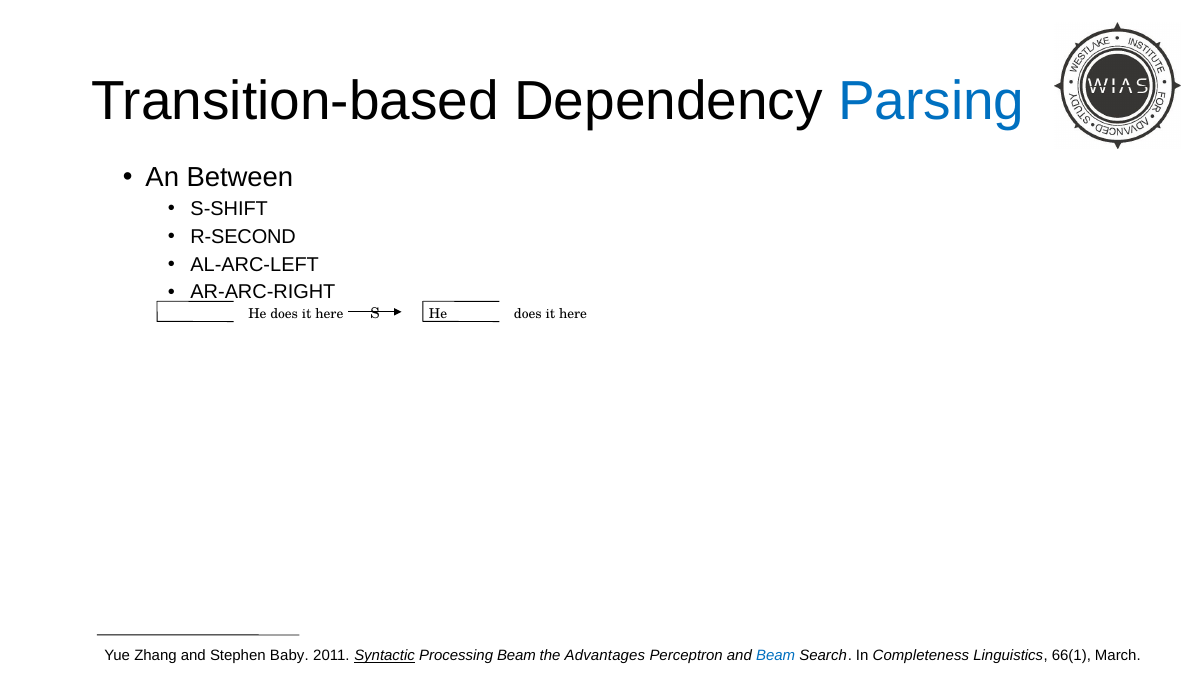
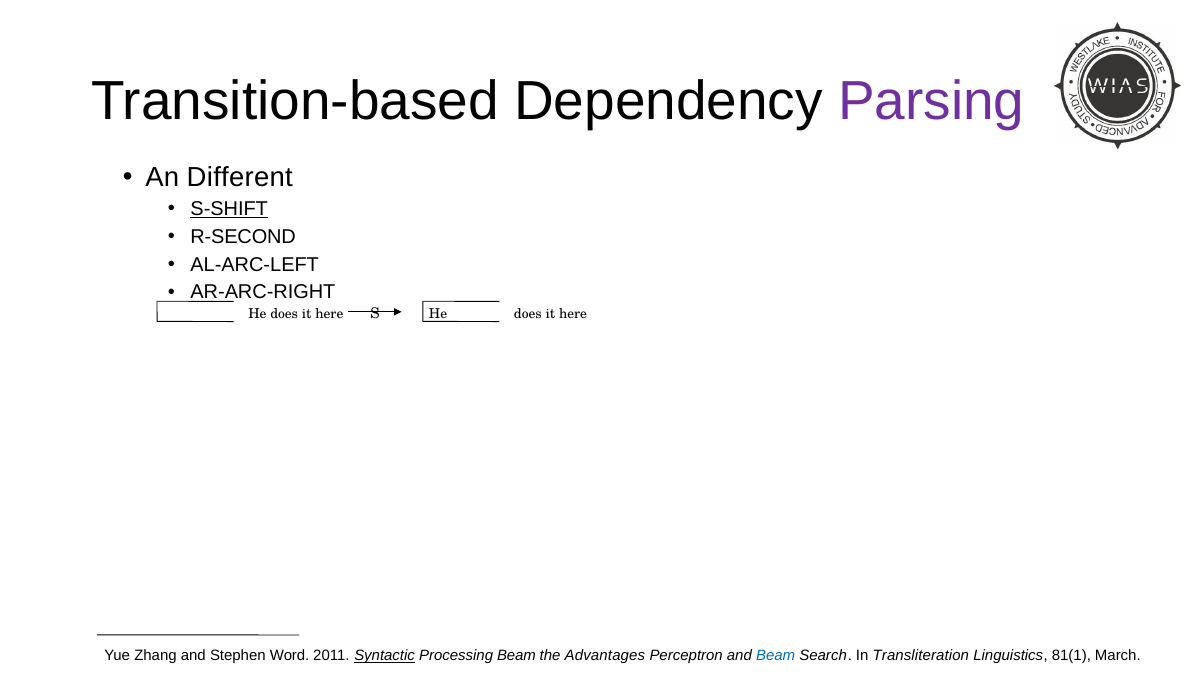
Parsing colour: blue -> purple (931, 101)
Between: Between -> Different (240, 177)
S-SHIFT underline: none -> present (229, 209)
Baby: Baby -> Word (289, 656)
Completeness: Completeness -> Transliteration (921, 656)
66(1: 66(1 -> 81(1 (1071, 656)
